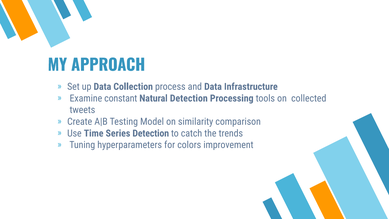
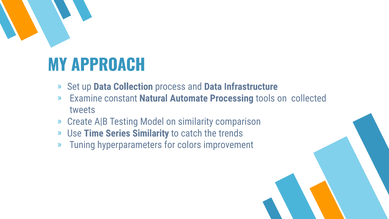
Natural Detection: Detection -> Automate (189, 98)
Series Detection: Detection -> Similarity (151, 133)
